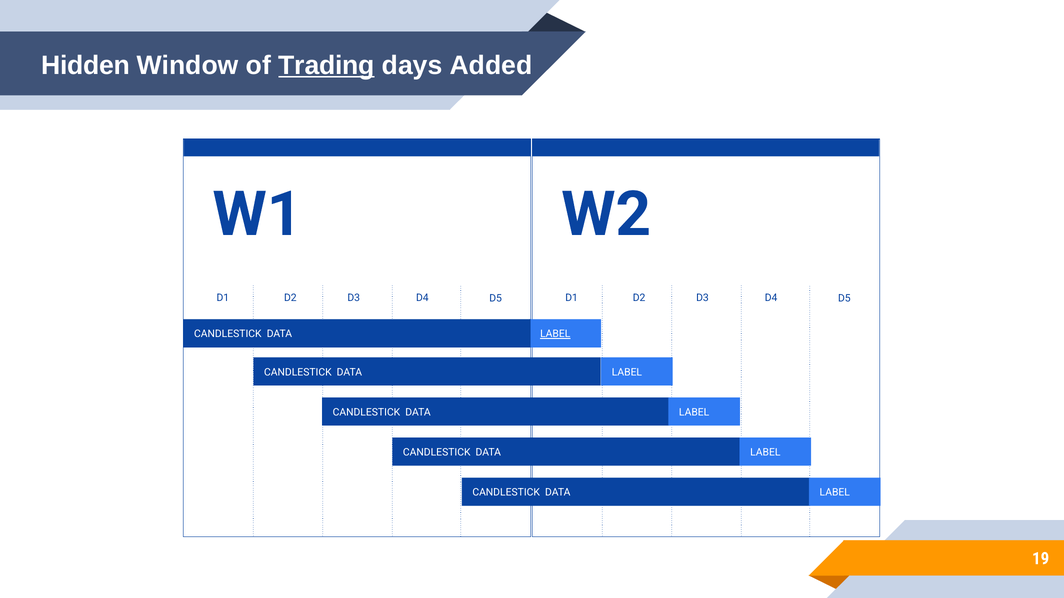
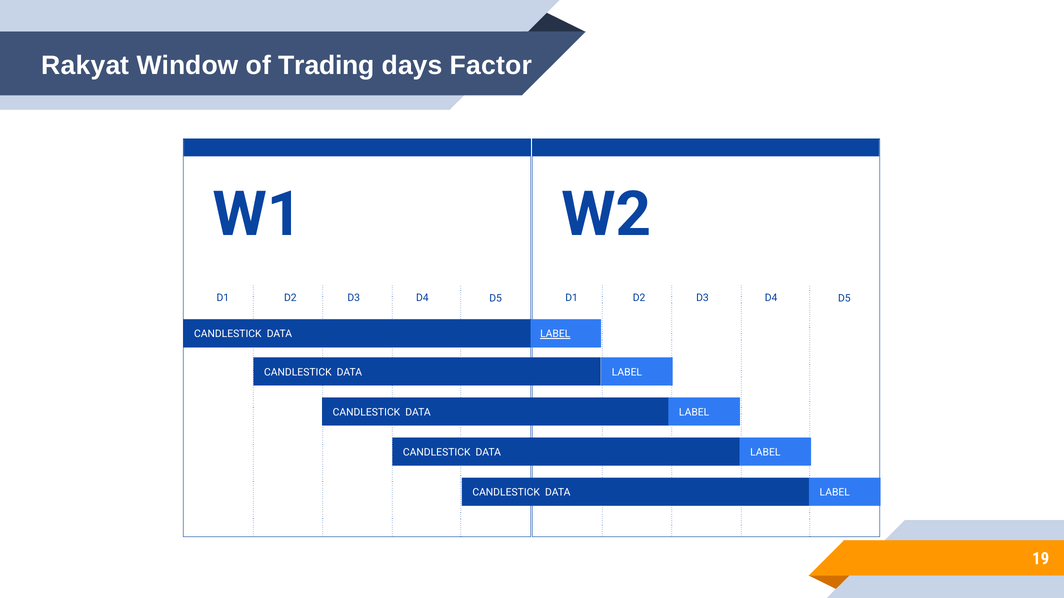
Hidden: Hidden -> Rakyat (85, 65)
Trading underline: present -> none (327, 65)
Added: Added -> Factor (491, 65)
